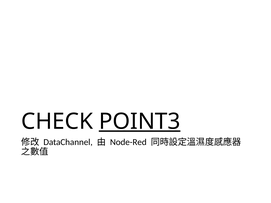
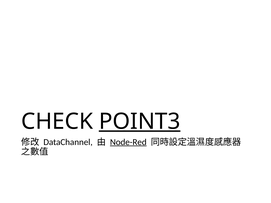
Node-Red underline: none -> present (128, 142)
